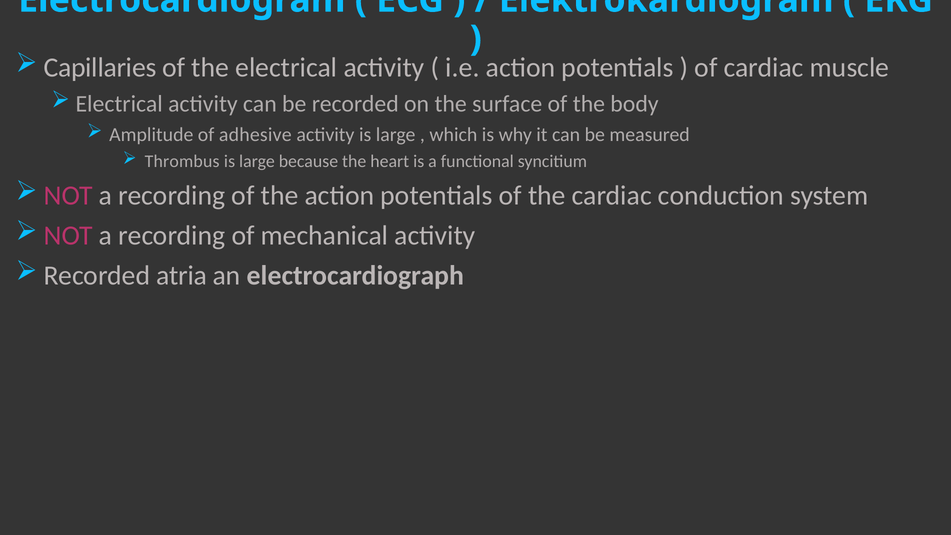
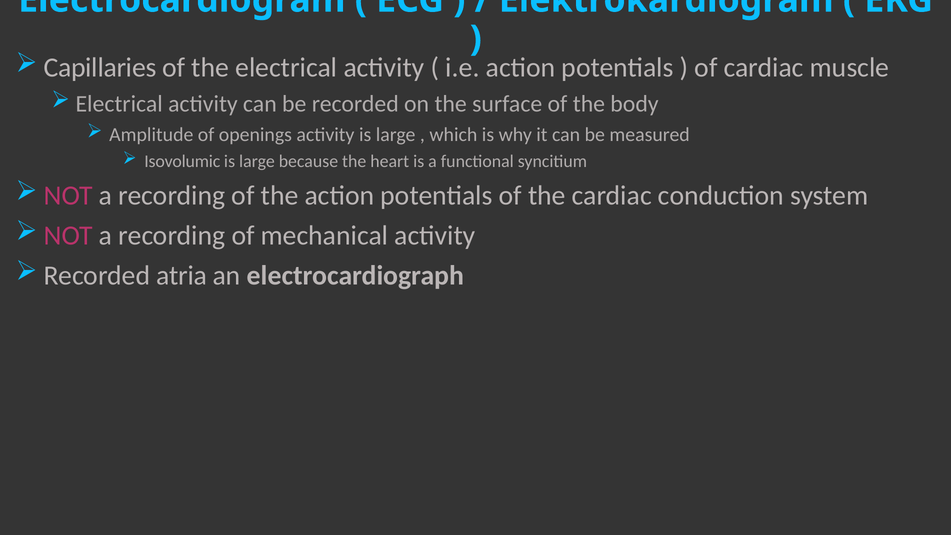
adhesive: adhesive -> openings (255, 134)
Thrombus: Thrombus -> Isovolumic (182, 161)
